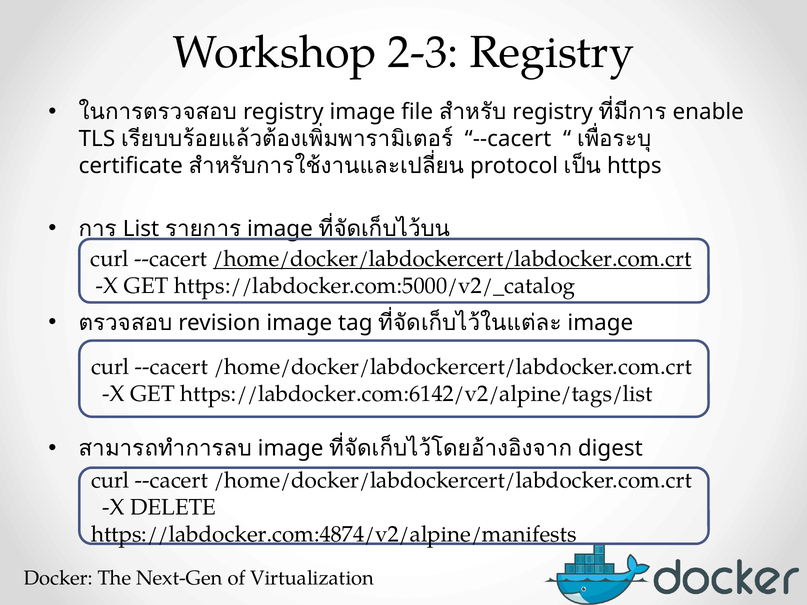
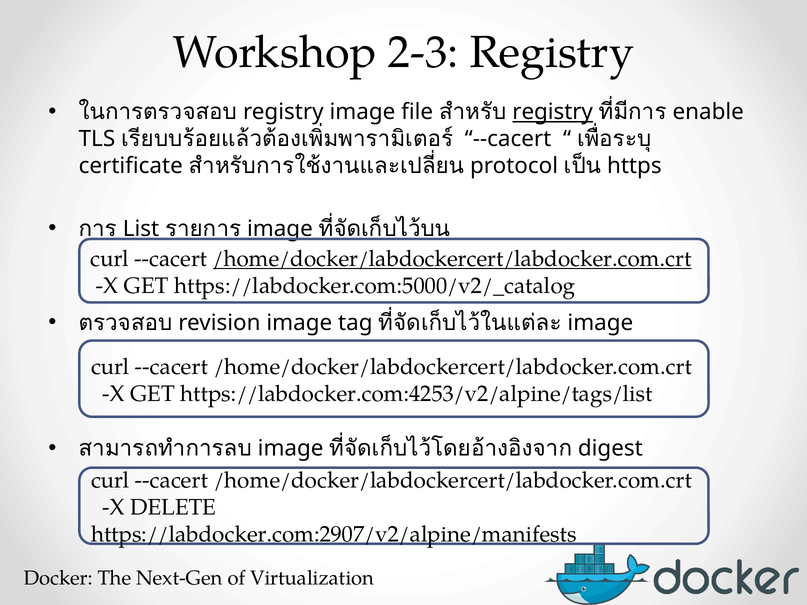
registry underline: none -> present (553, 112)
https://labdocker.com:6142/v2/alpine/tags/list: https://labdocker.com:6142/v2/alpine/tags/list -> https://labdocker.com:4253/v2/alpine/tags/list (417, 394)
https://labdocker.com:4874/v2/alpine/manifests: https://labdocker.com:4874/v2/alpine/manifests -> https://labdocker.com:2907/v2/alpine/manifests (334, 534)
